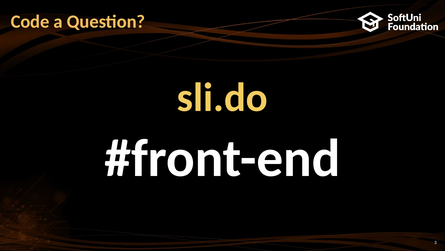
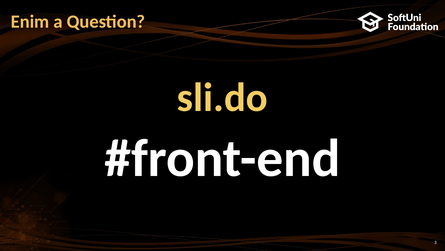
Code: Code -> Enim (30, 22)
